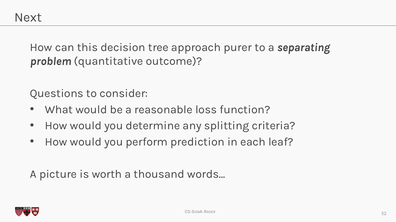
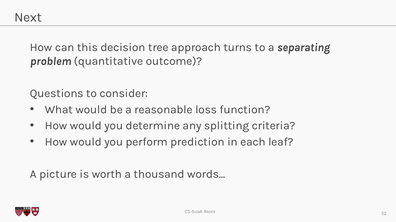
purer: purer -> turns (238, 47)
